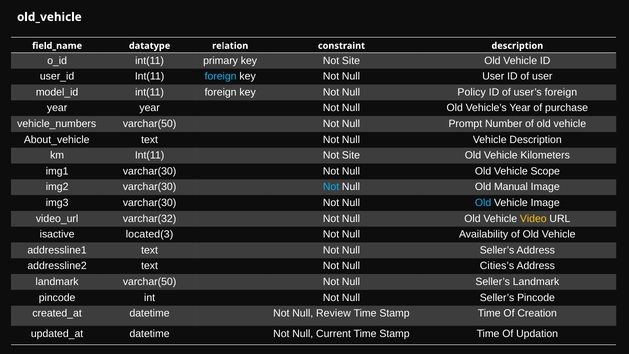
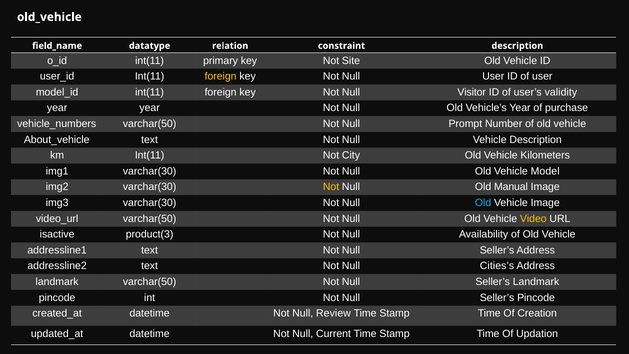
foreign colour: light blue -> yellow (221, 76)
Policy: Policy -> Visitor (472, 92)
user’s foreign: foreign -> validity (561, 92)
Int(11 Not Site: Site -> City (351, 155)
Scope: Scope -> Model (545, 171)
Not colour: light blue -> yellow (331, 187)
varchar(32: varchar(32 -> varchar(50 (150, 218)
located(3: located(3 -> product(3 (150, 234)
